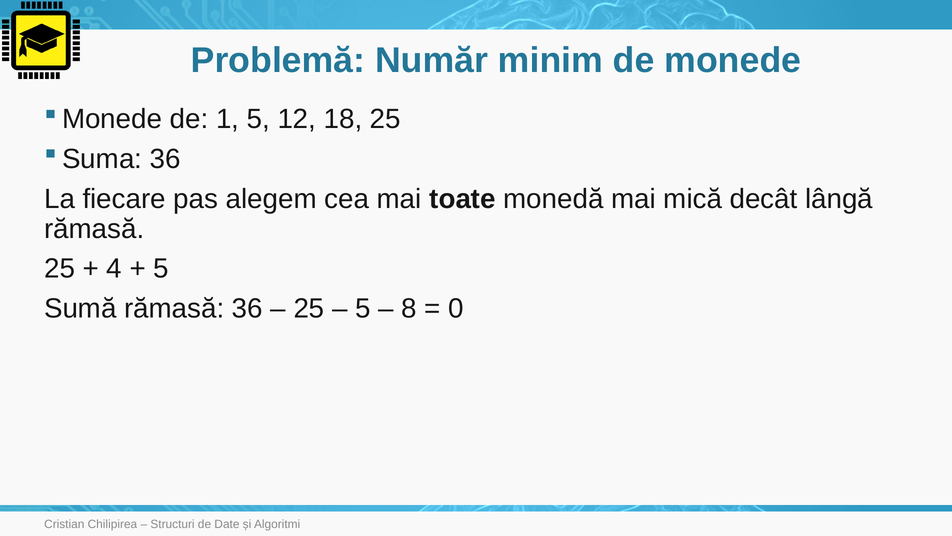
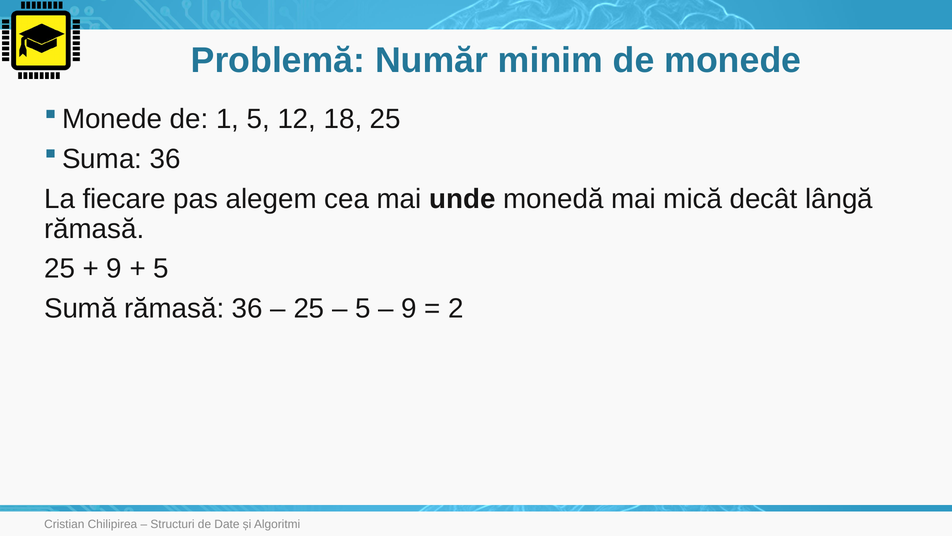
toate: toate -> unde (463, 199)
4: 4 -> 9 (114, 269)
8: 8 -> 9 (409, 308)
0: 0 -> 2 (456, 308)
